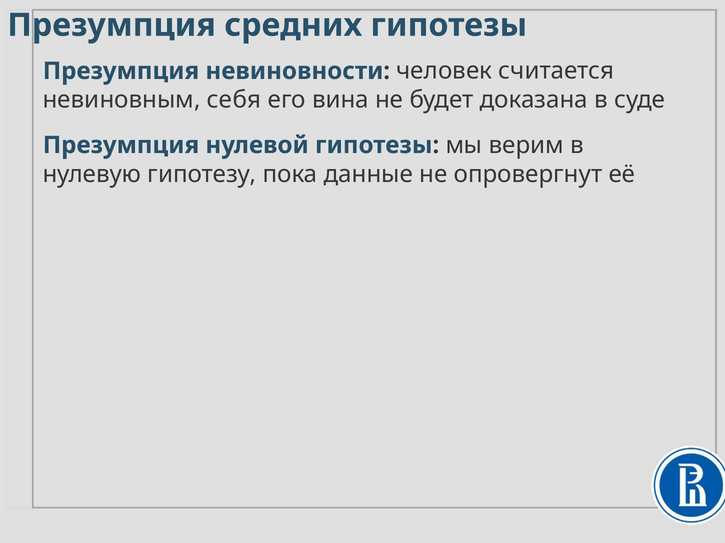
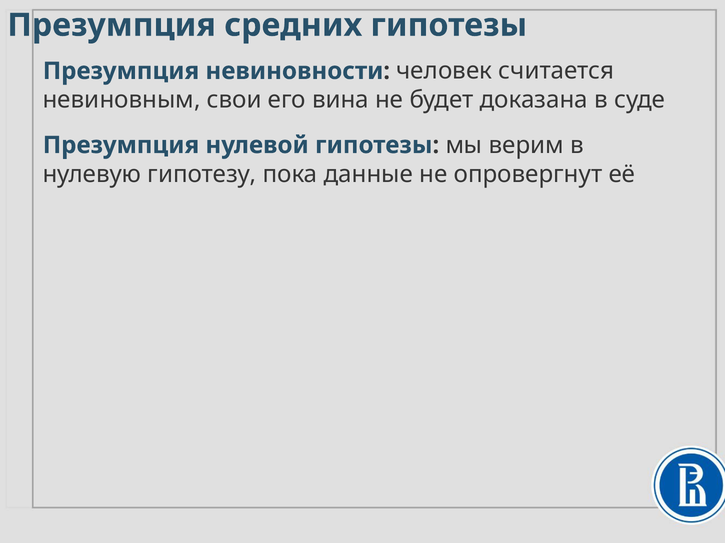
себя: себя -> свои (234, 100)
